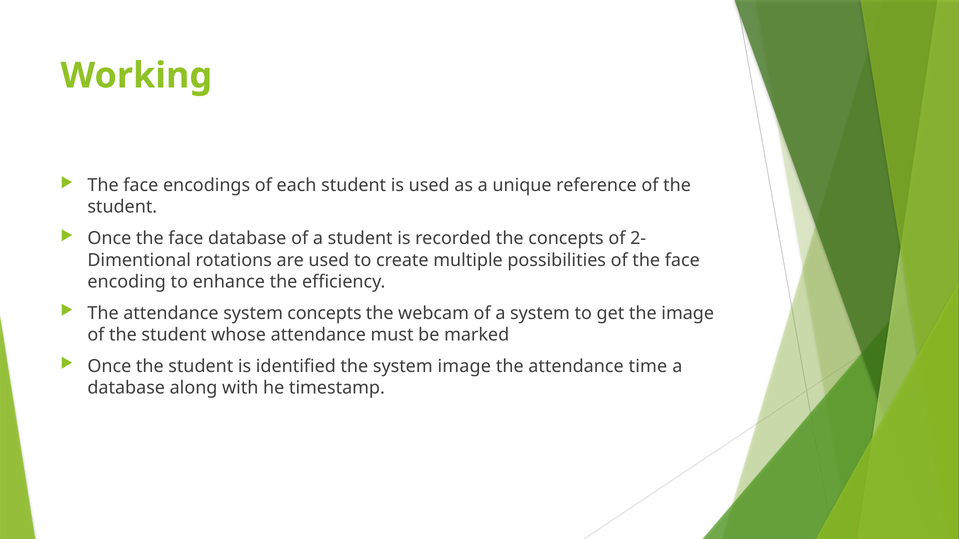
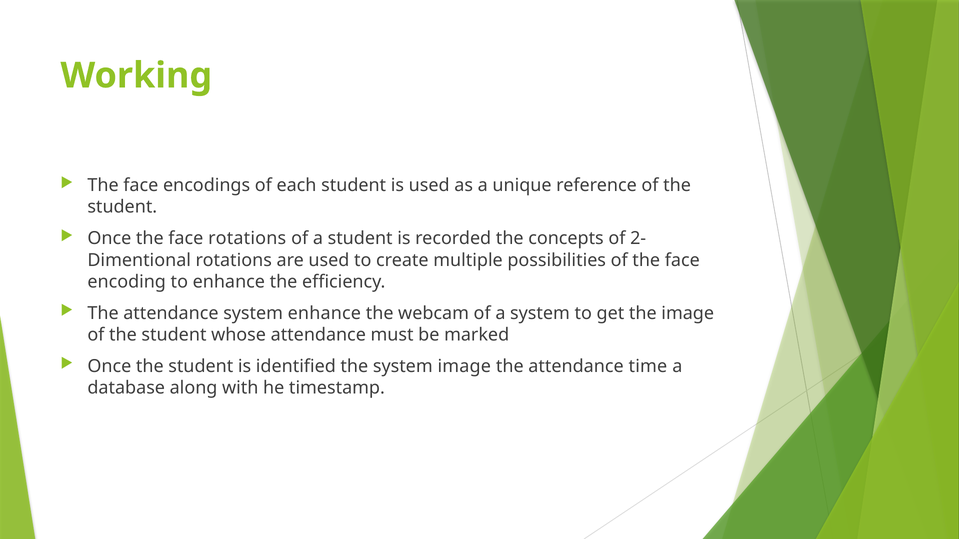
face database: database -> rotations (247, 239)
system concepts: concepts -> enhance (324, 313)
